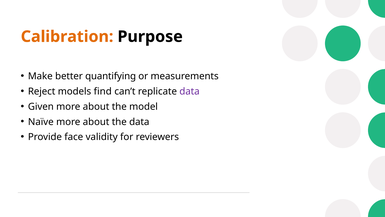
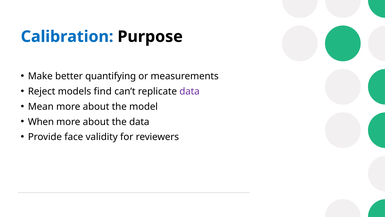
Calibration colour: orange -> blue (67, 37)
Given: Given -> Mean (41, 106)
Naïve: Naïve -> When (41, 122)
